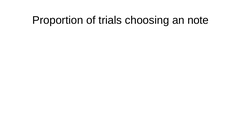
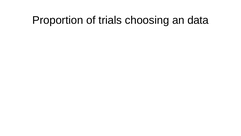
note: note -> data (198, 20)
